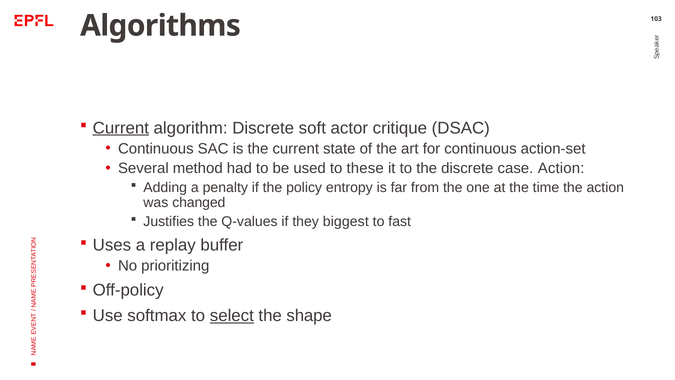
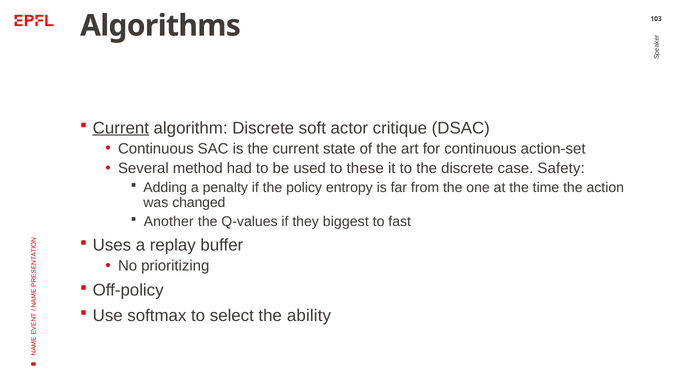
case Action: Action -> Safety (561, 168)
Justifies: Justifies -> Another (169, 221)
select underline: present -> none (232, 315)
shape: shape -> ability (309, 315)
